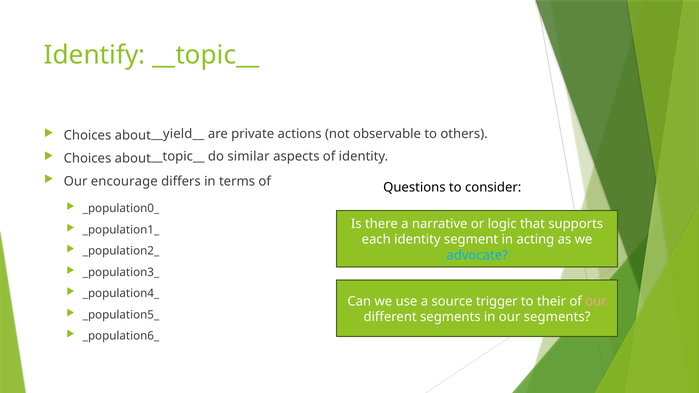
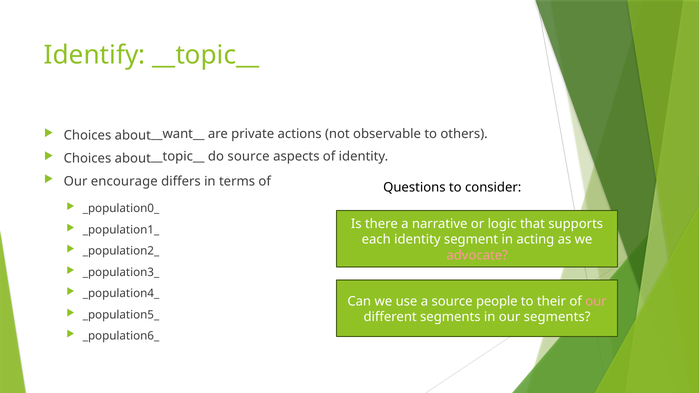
__yield__: __yield__ -> __want__ (178, 134)
do similar: similar -> source (249, 157)
advocate colour: light blue -> pink (477, 255)
trigger: trigger -> people (497, 301)
